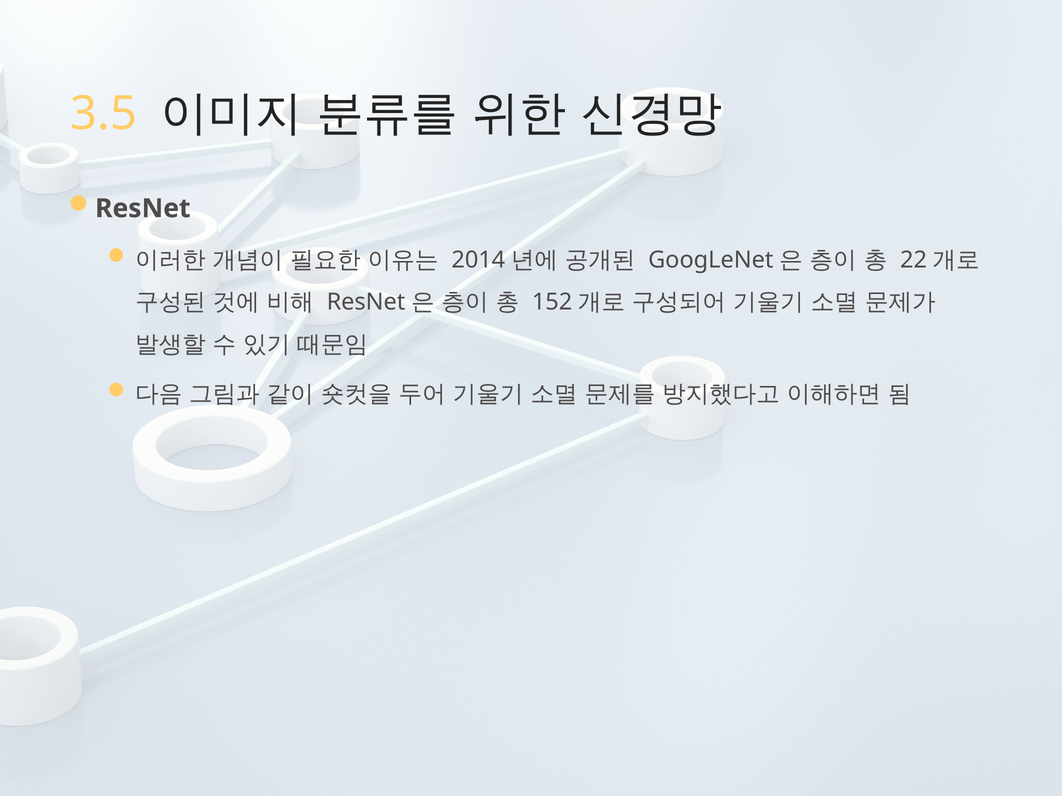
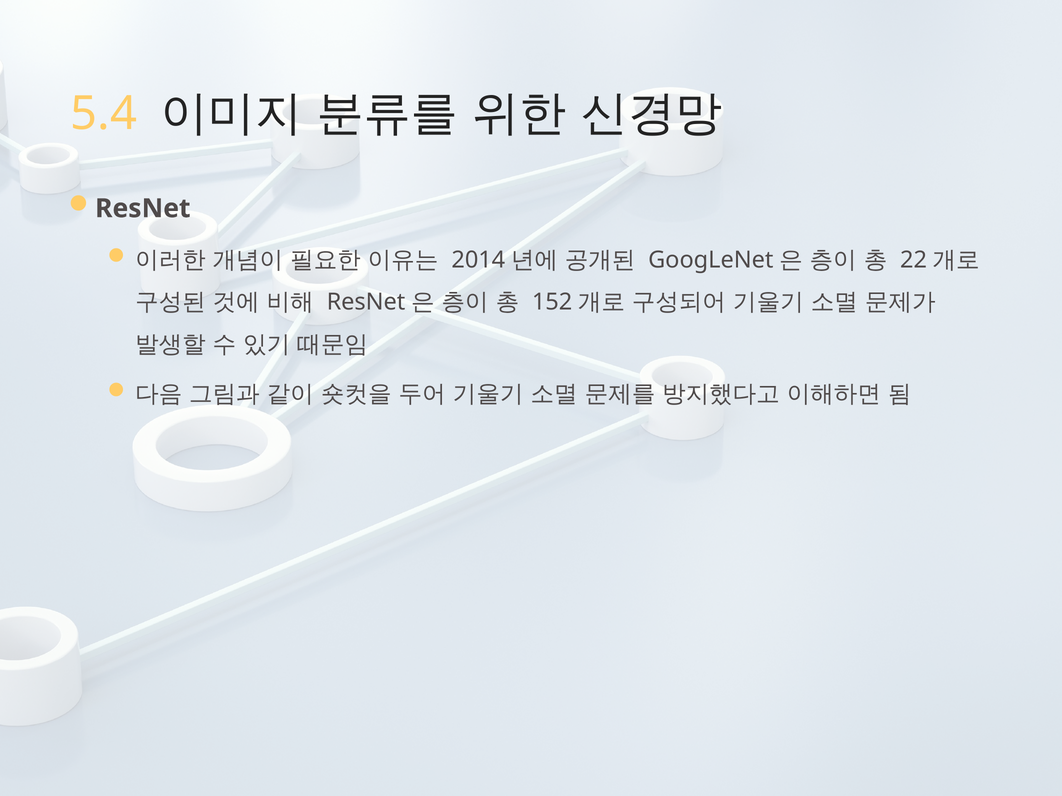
3.5: 3.5 -> 5.4 (104, 114)
